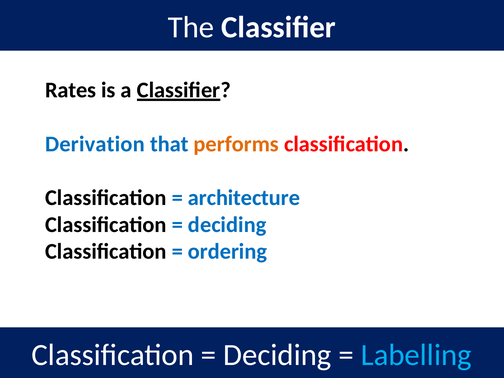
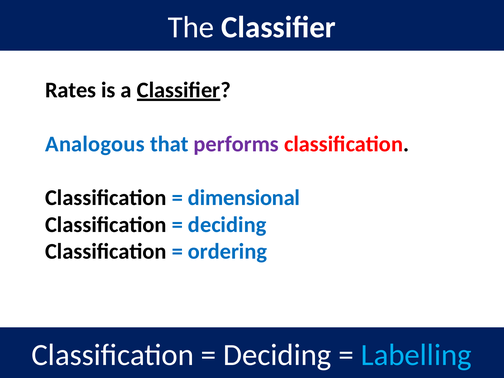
Derivation: Derivation -> Analogous (95, 144)
performs colour: orange -> purple (236, 144)
architecture: architecture -> dimensional (244, 198)
